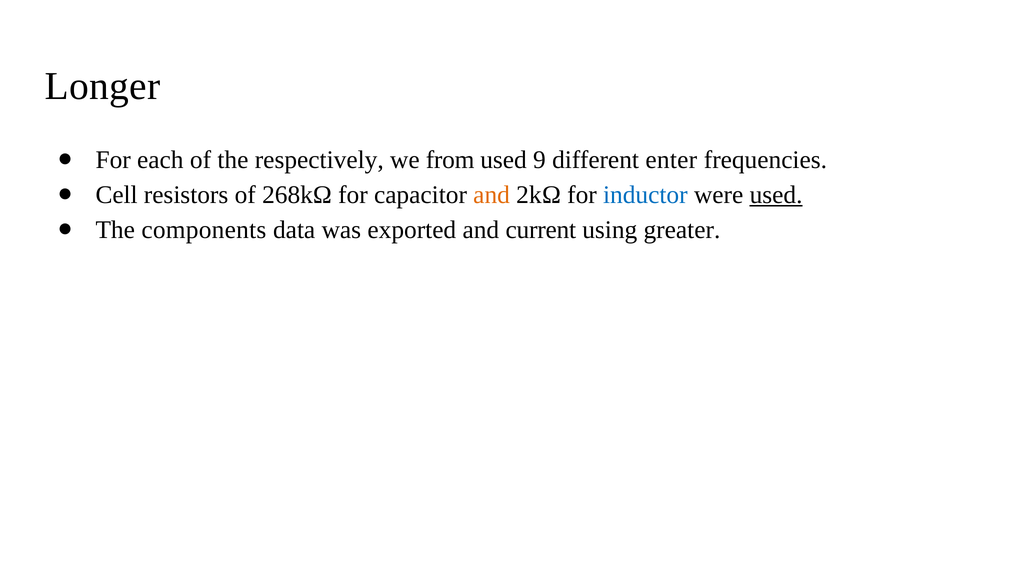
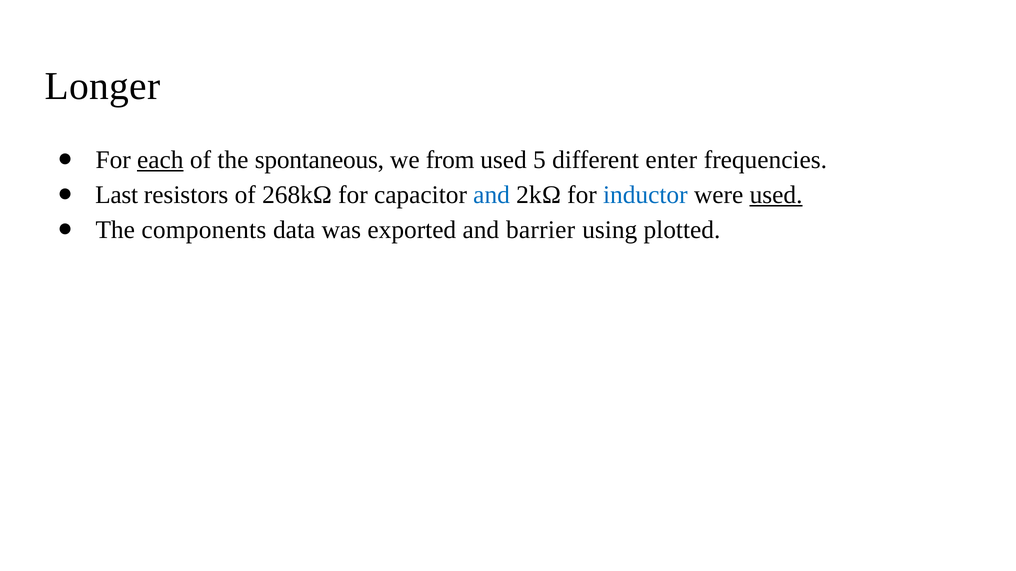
each underline: none -> present (160, 160)
respectively: respectively -> spontaneous (319, 160)
9: 9 -> 5 (539, 160)
Cell: Cell -> Last (117, 195)
and colour: orange -> blue (492, 195)
current: current -> barrier (541, 230)
greater: greater -> plotted (682, 230)
